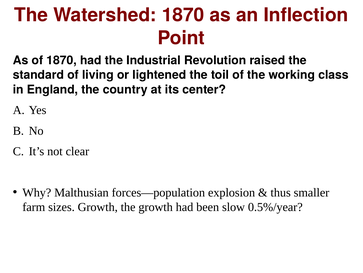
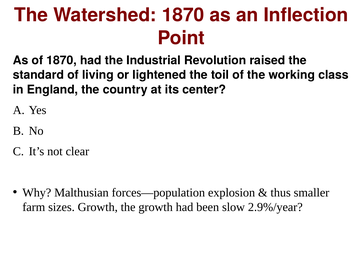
0.5%/year: 0.5%/year -> 2.9%/year (275, 207)
